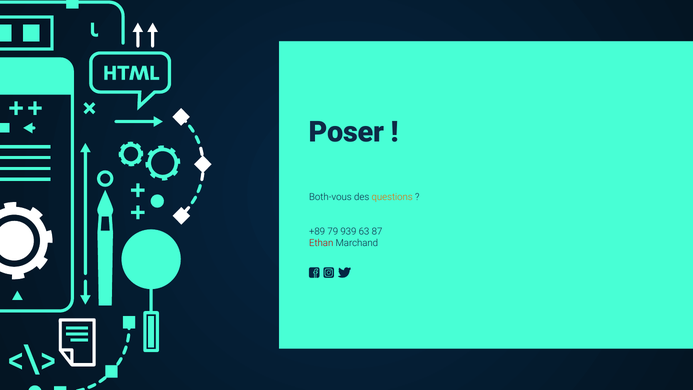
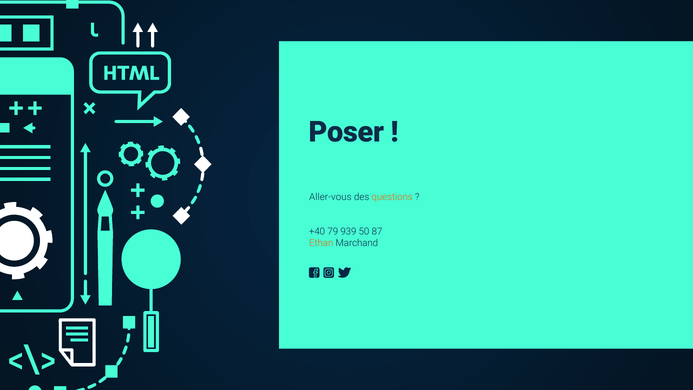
Both-vous: Both-vous -> Aller-vous (330, 197)
+89: +89 -> +40 (317, 232)
63: 63 -> 50 (364, 232)
Ethan colour: red -> orange (321, 243)
